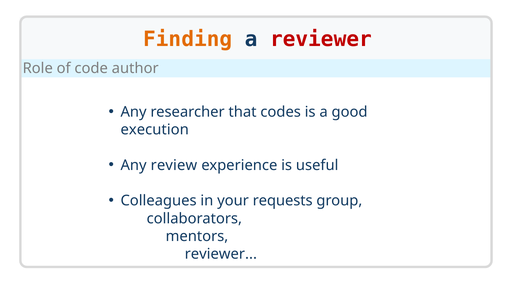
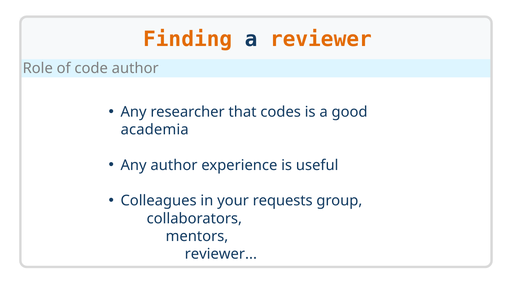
reviewer colour: red -> orange (321, 39)
execution: execution -> academia (155, 130)
Any review: review -> author (174, 165)
